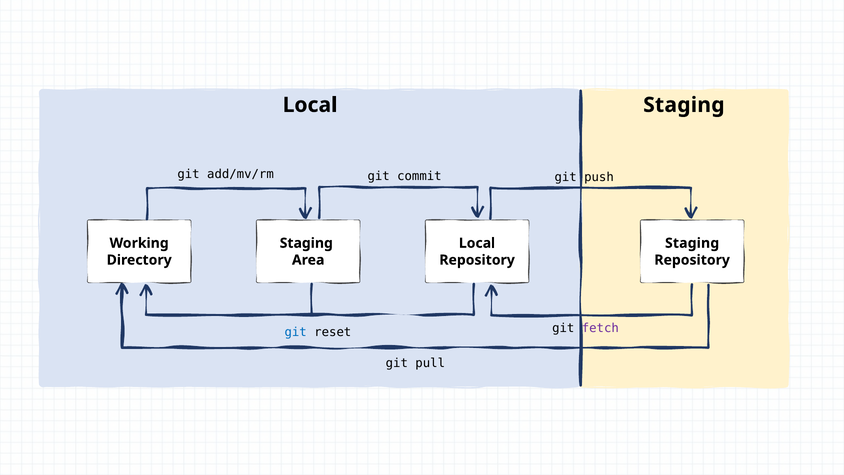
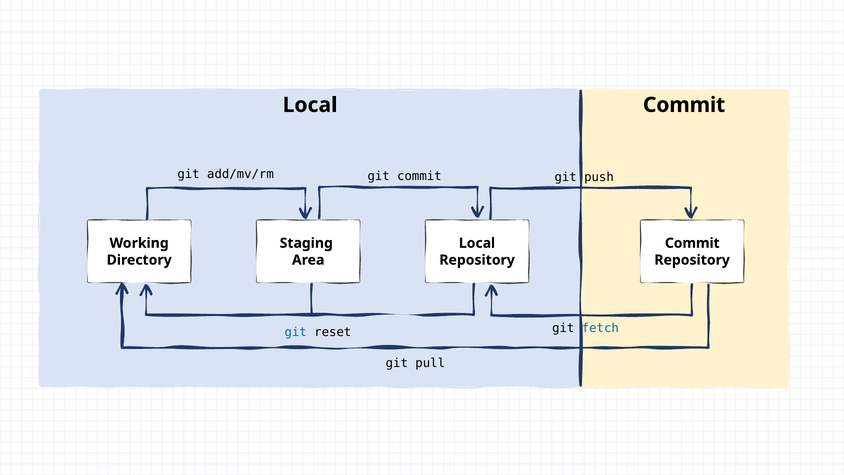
Local Staging: Staging -> Commit (684, 105)
Staging: Staging -> Commit (692, 243)
fetch colour: purple -> blue (600, 328)
